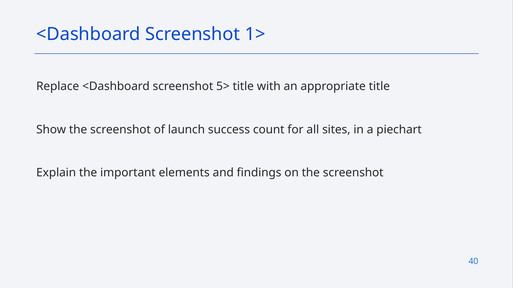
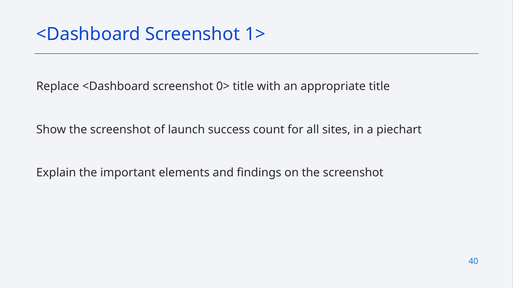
5>: 5> -> 0> (223, 87)
